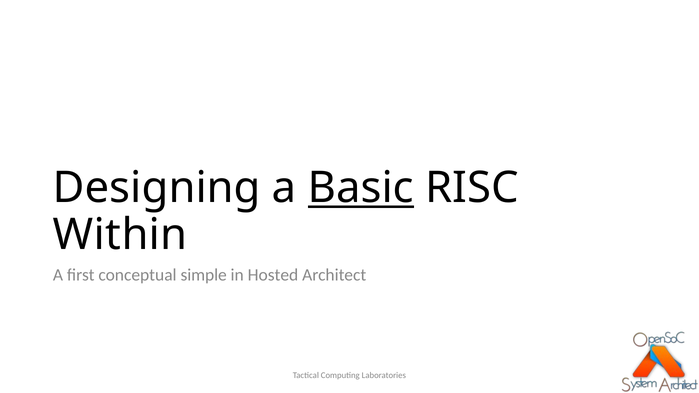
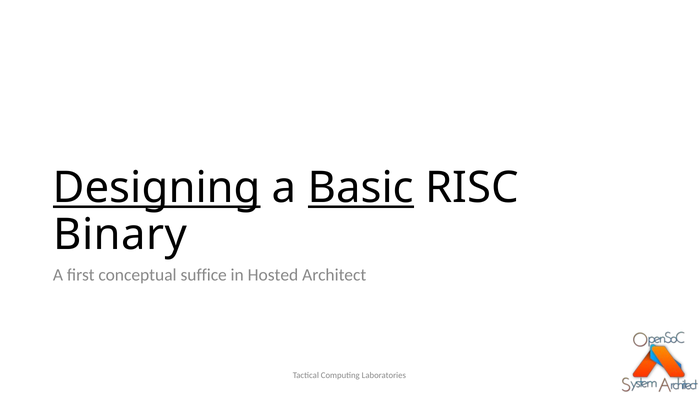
Designing underline: none -> present (157, 188)
Within: Within -> Binary (120, 235)
simple: simple -> suffice (204, 275)
